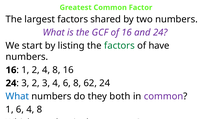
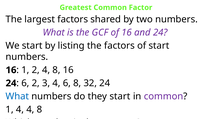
factors colour: green -> black (119, 46)
of have: have -> start (159, 46)
3: 3 -> 6 (25, 83)
62: 62 -> 32 (90, 83)
they both: both -> start (120, 97)
1 6: 6 -> 4 (20, 110)
